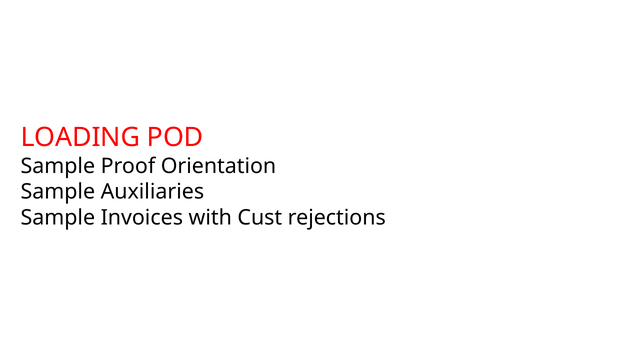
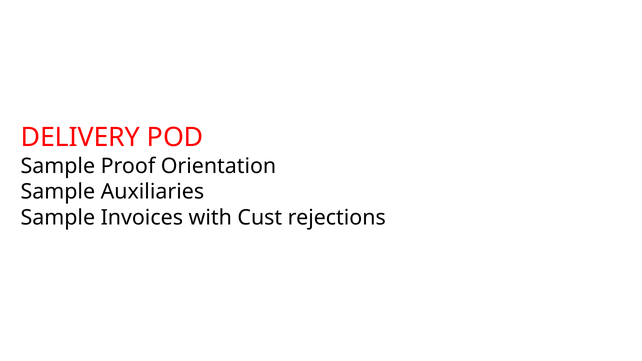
LOADING: LOADING -> DELIVERY (80, 138)
